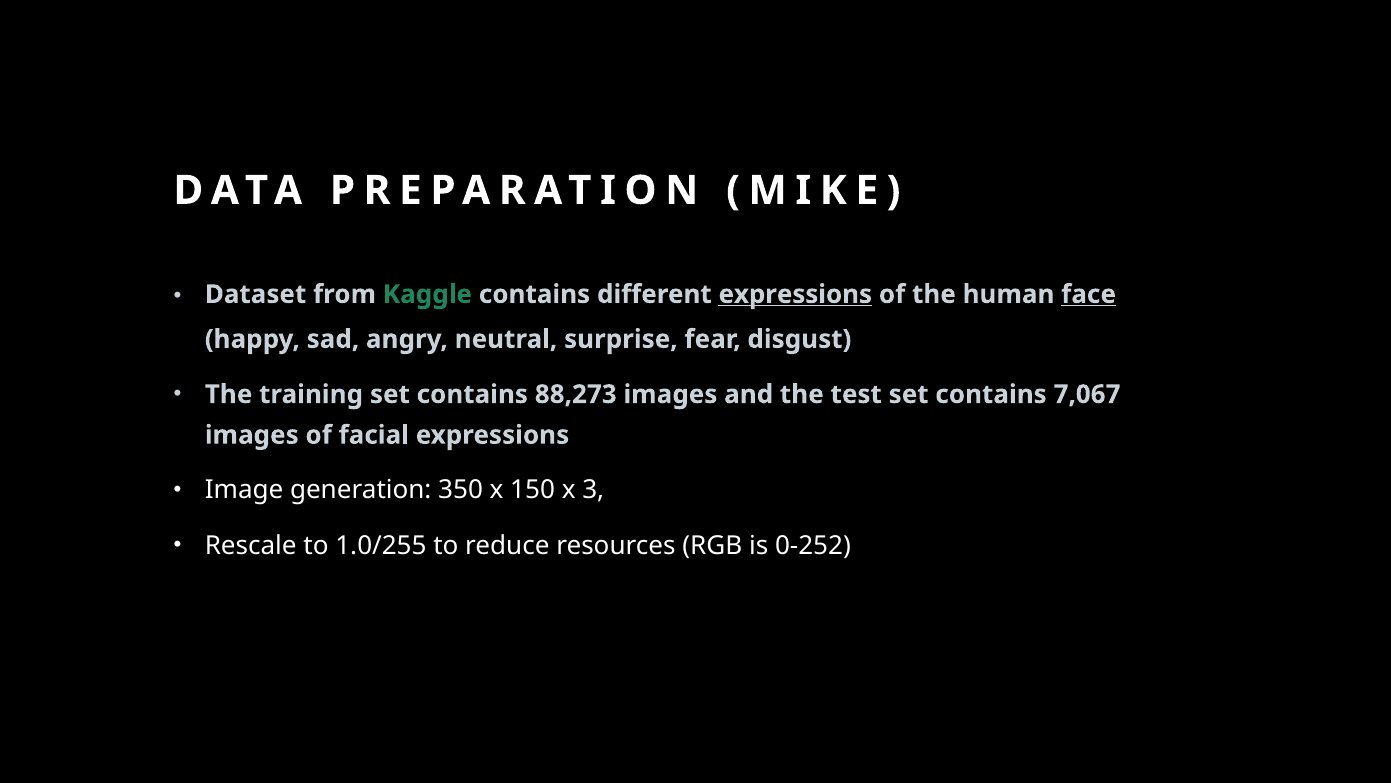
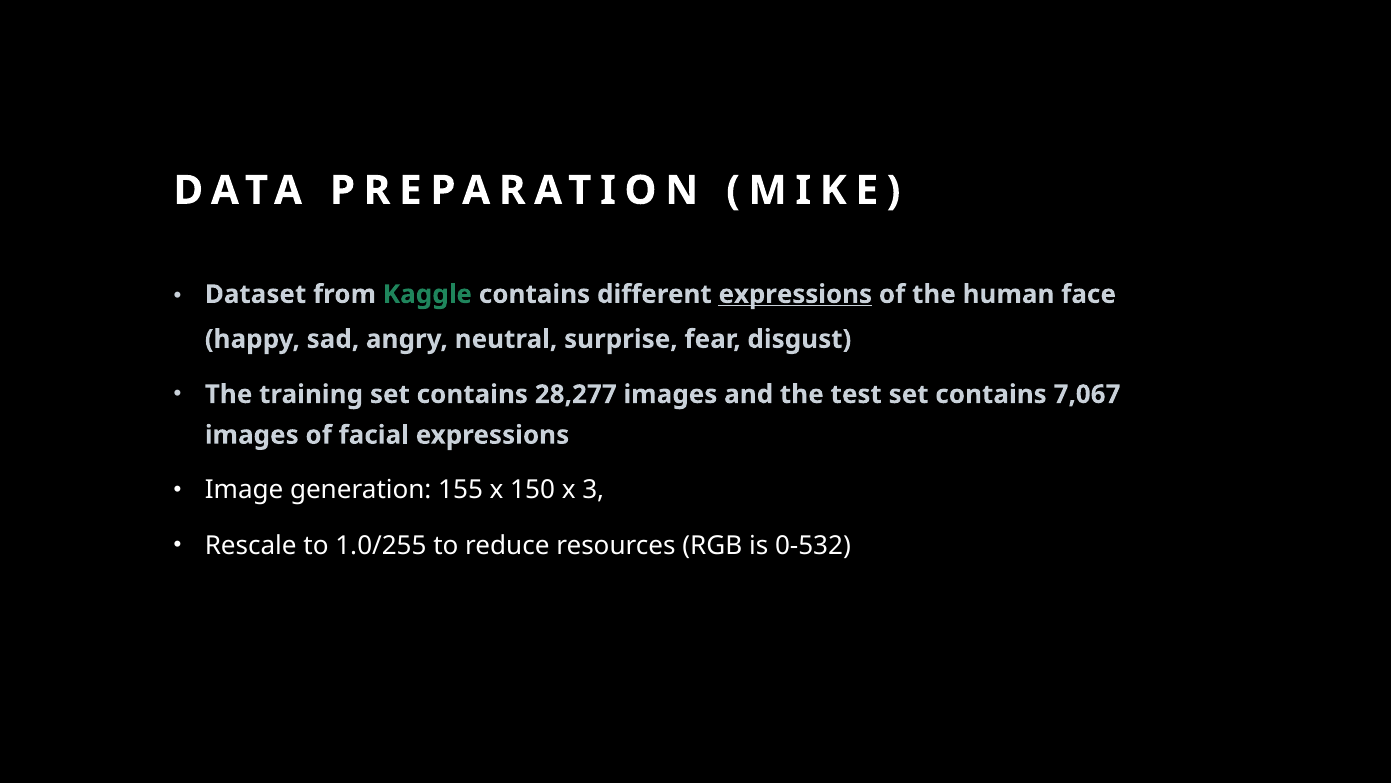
face underline: present -> none (1089, 294)
88,273: 88,273 -> 28,277 (576, 394)
350: 350 -> 155 (461, 490)
0-252: 0-252 -> 0-532 (813, 545)
